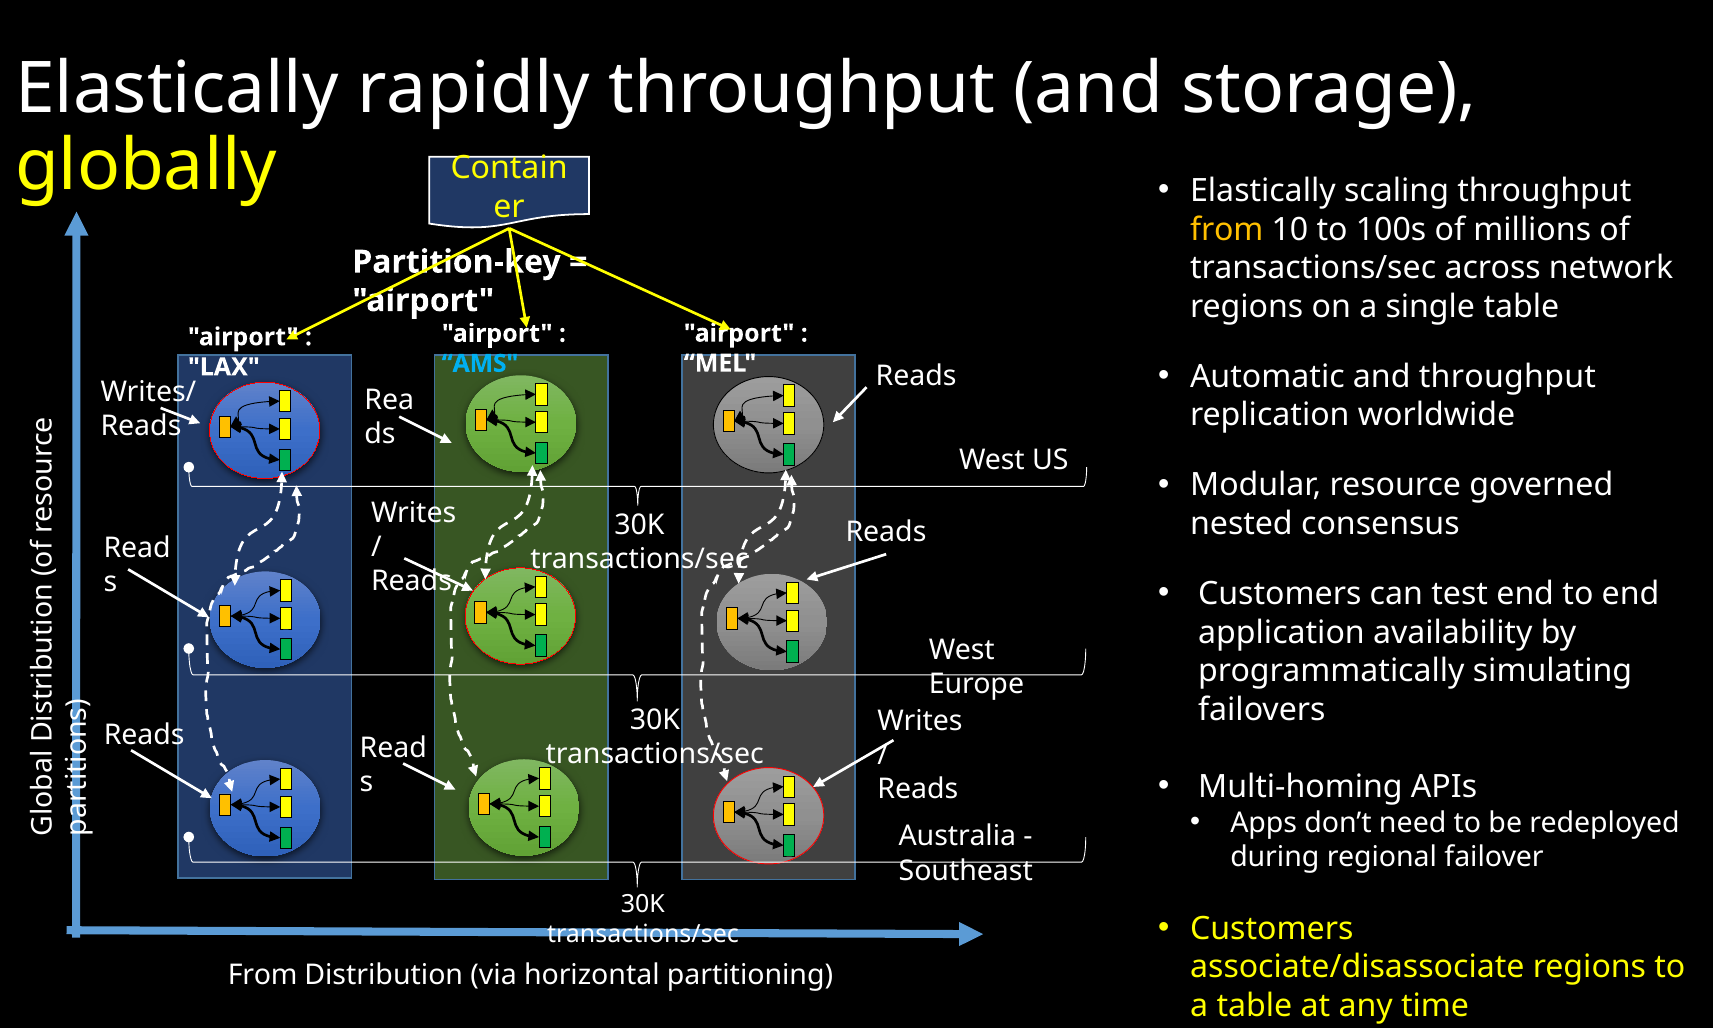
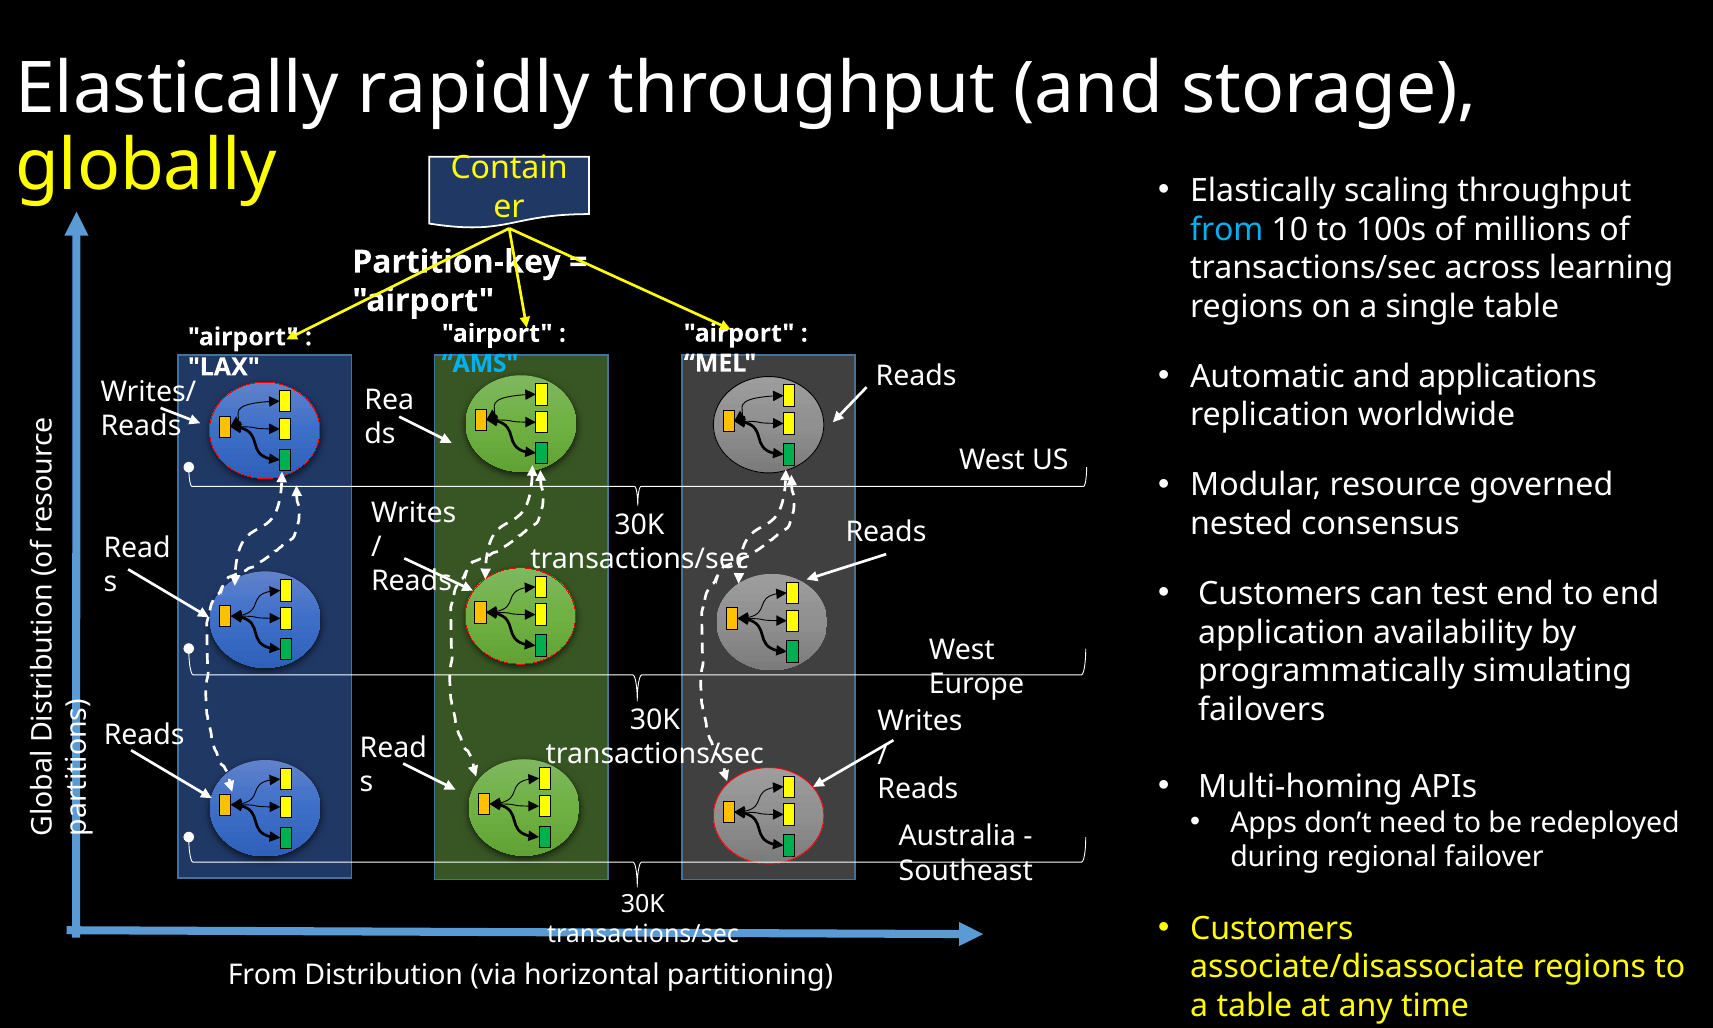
from colour: yellow -> light blue (1227, 230)
network: network -> learning (1611, 268)
and throughput: throughput -> applications (1508, 377)
